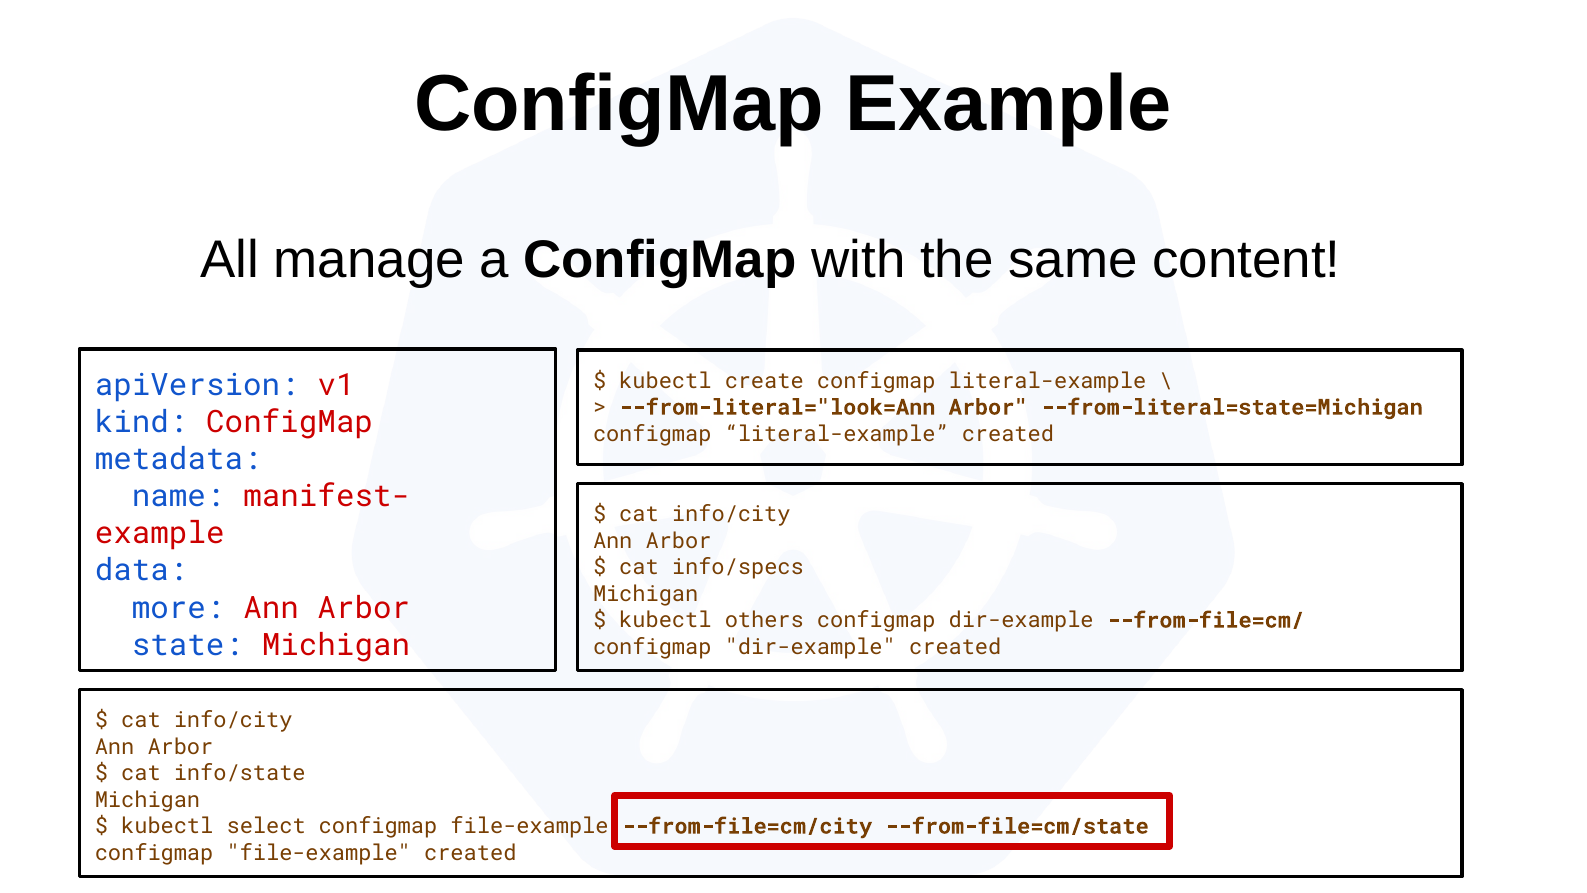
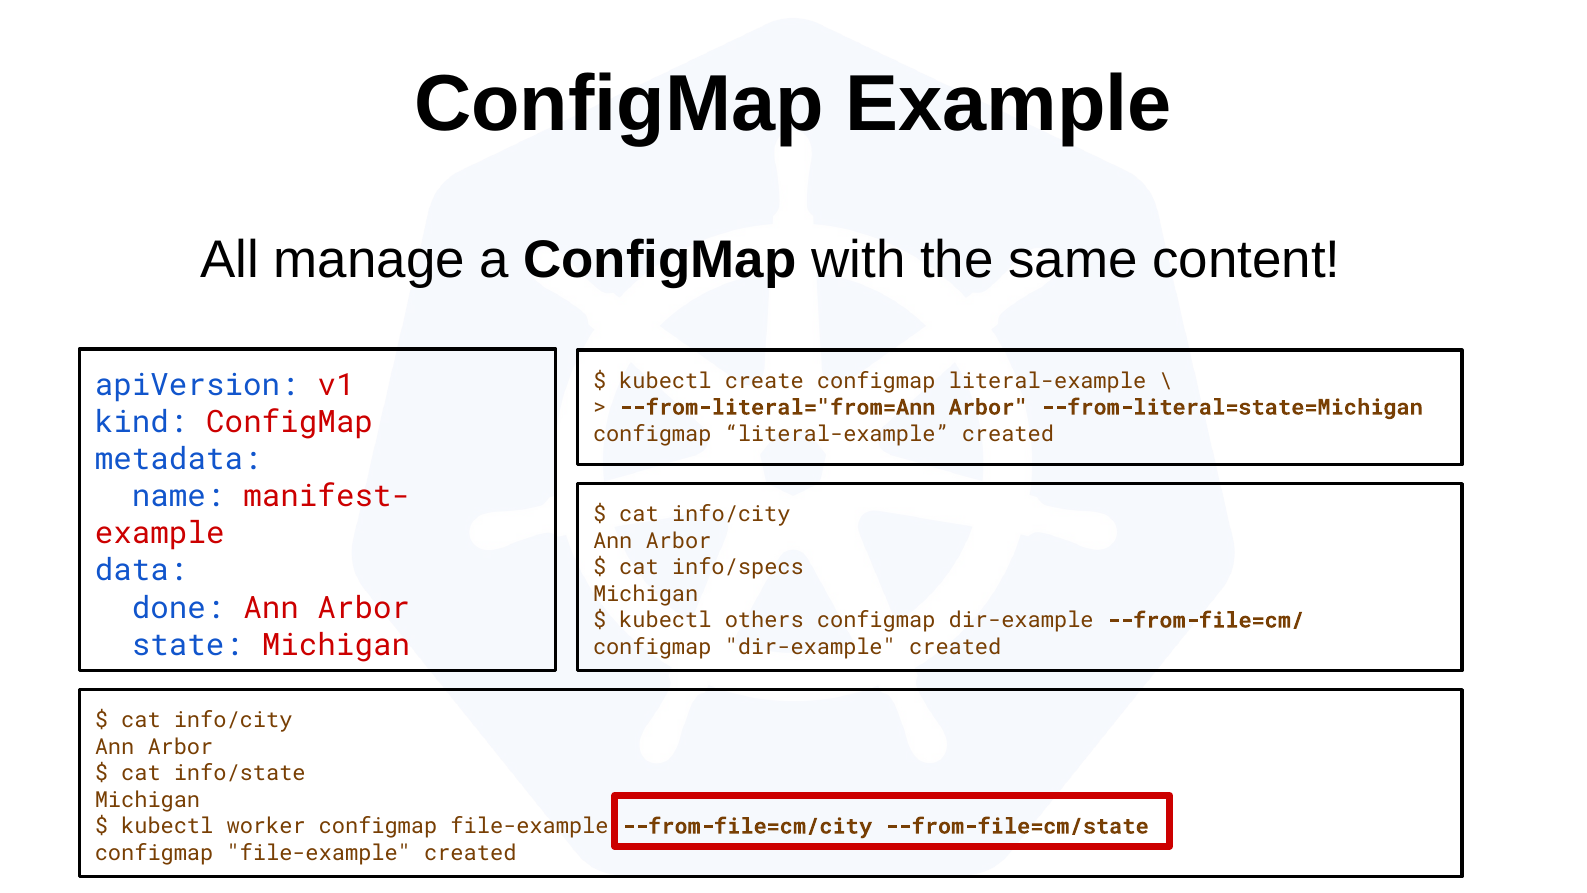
--from-literal="look=Ann: --from-literal="look=Ann -> --from-literal="from=Ann (777, 407)
more: more -> done (178, 608)
select: select -> worker (266, 826)
